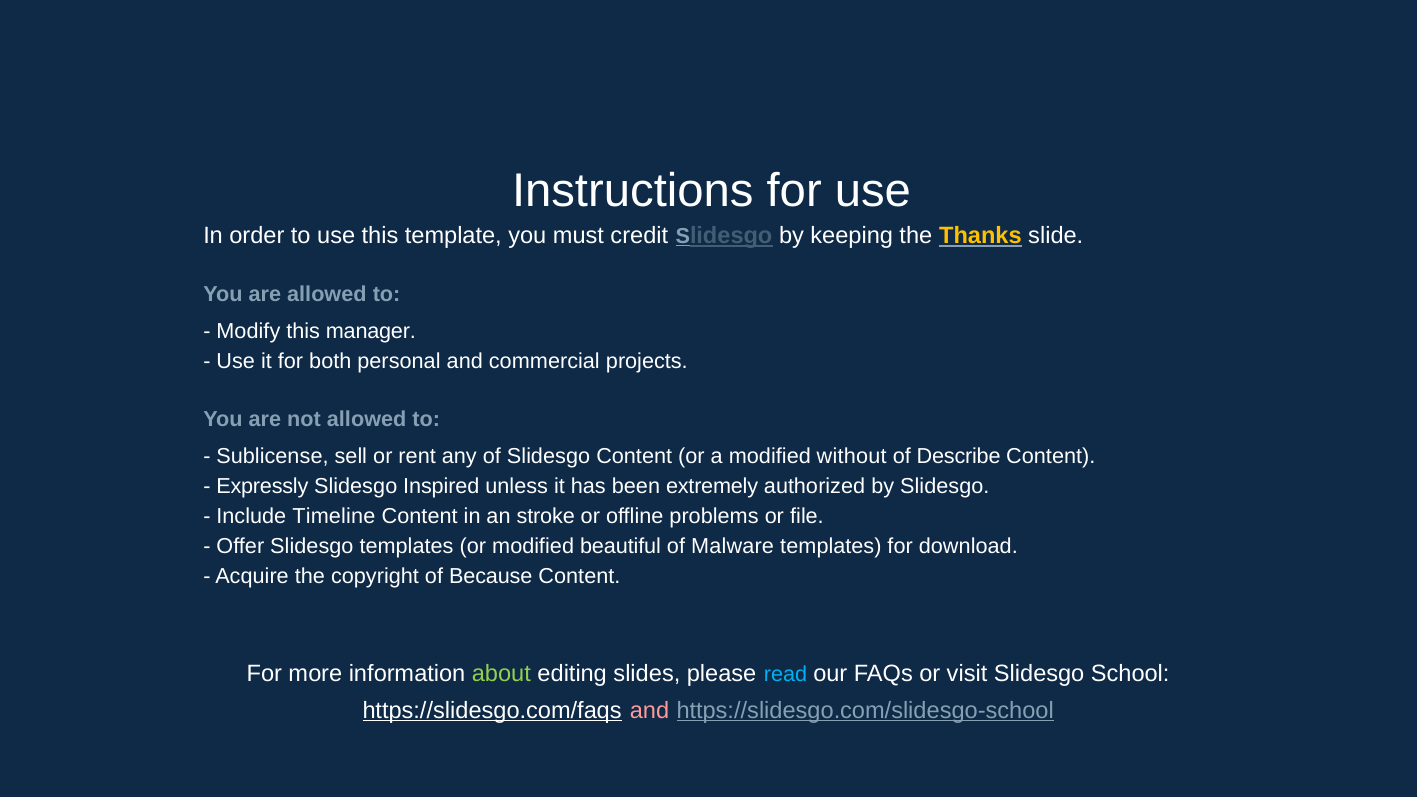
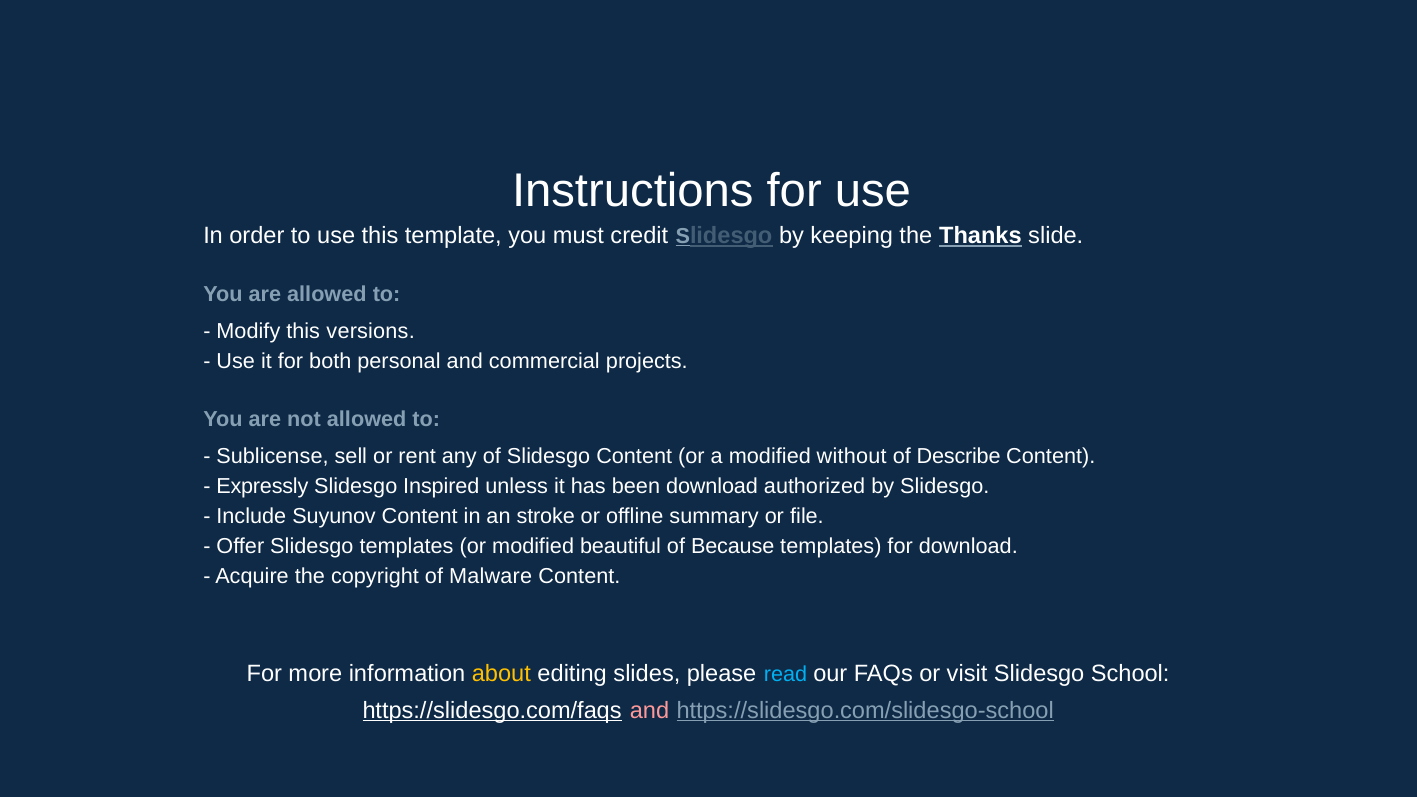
Thanks colour: yellow -> white (980, 236)
manager: manager -> versions (371, 332)
been extremely: extremely -> download (712, 487)
Timeline: Timeline -> Suyunov (334, 516)
problems: problems -> summary (714, 516)
Malware: Malware -> Because (733, 546)
Because: Because -> Malware (491, 576)
about colour: light green -> yellow (501, 673)
